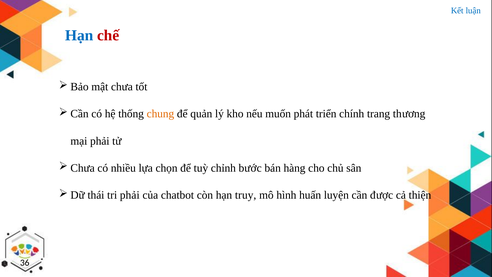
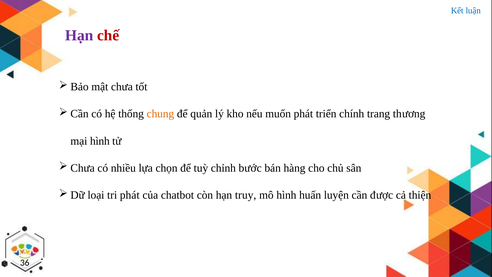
Hạn colour: blue -> purple (79, 36)
mại phải: phải -> hình (100, 141)
thái: thái -> loại (96, 195)
tri phải: phải -> phát (130, 195)
